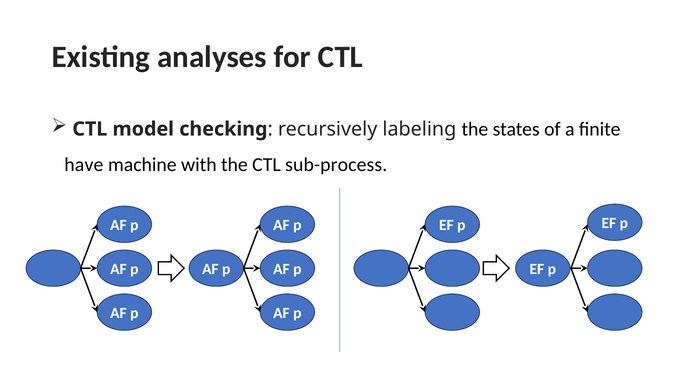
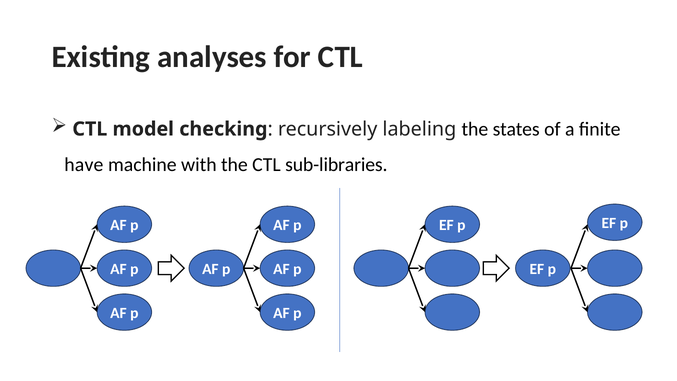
sub-process: sub-process -> sub-libraries (336, 165)
